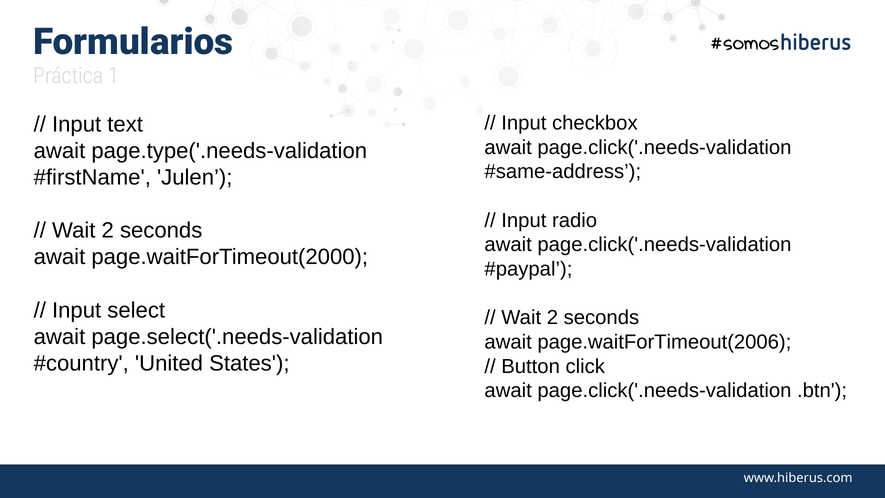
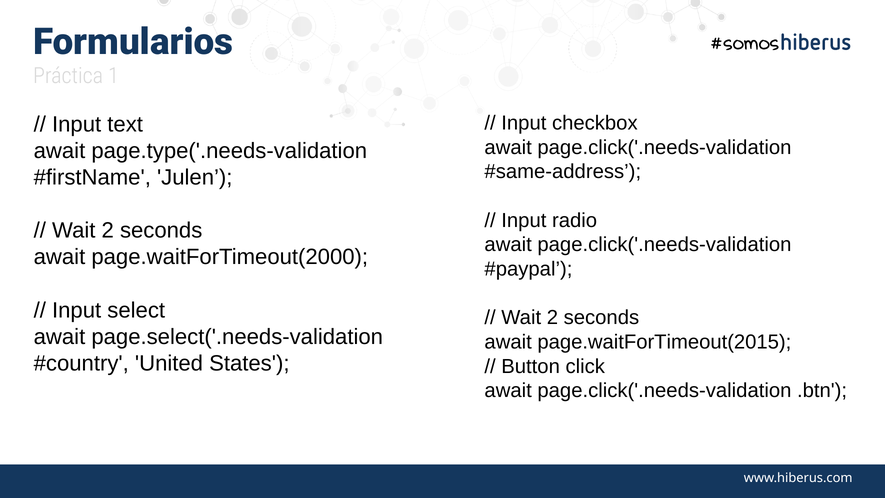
page.waitForTimeout(2006: page.waitForTimeout(2006 -> page.waitForTimeout(2015 (664, 342)
